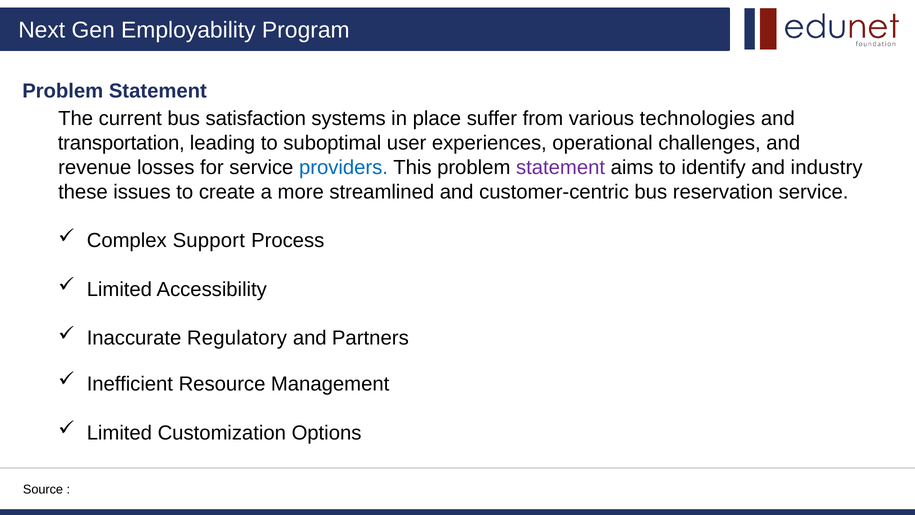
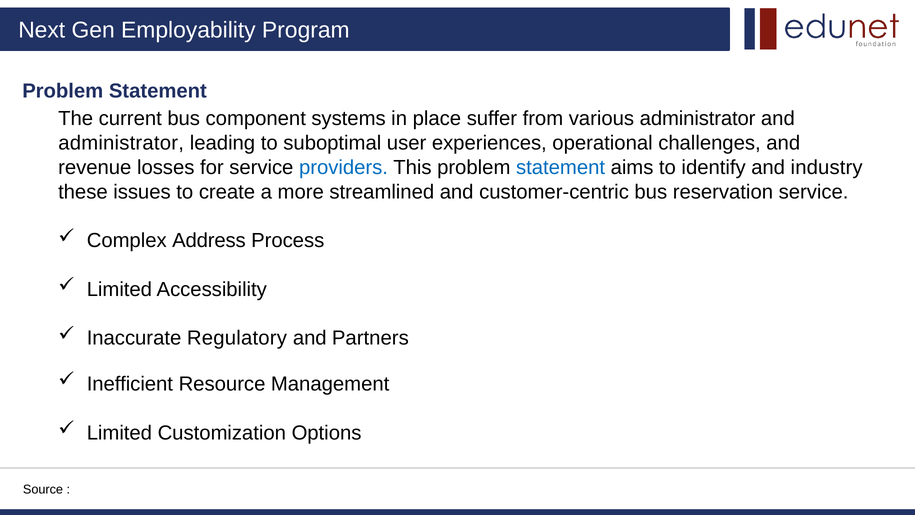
satisfaction: satisfaction -> component (256, 119)
various technologies: technologies -> administrator (698, 119)
transportation: transportation -> administrator (121, 143)
statement colour: purple -> blue (561, 167)
Support: Support -> Address (209, 241)
